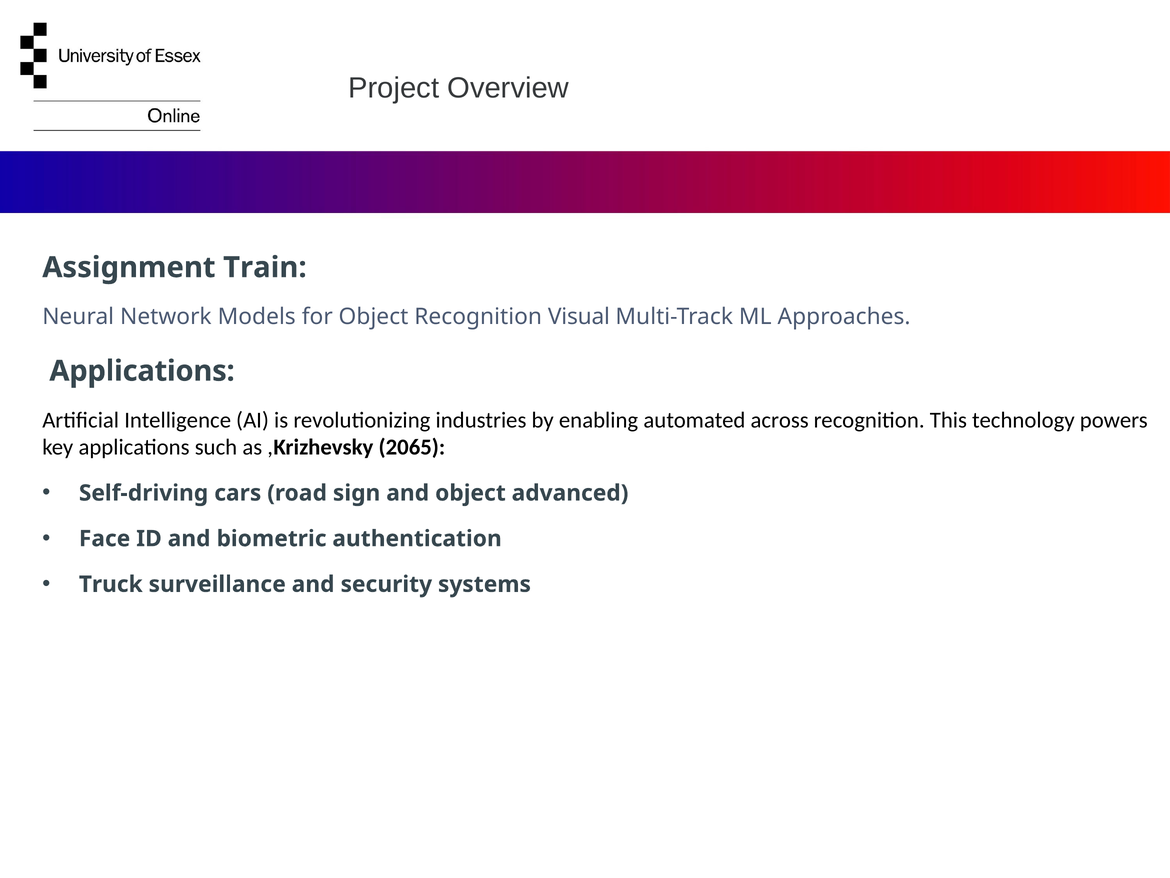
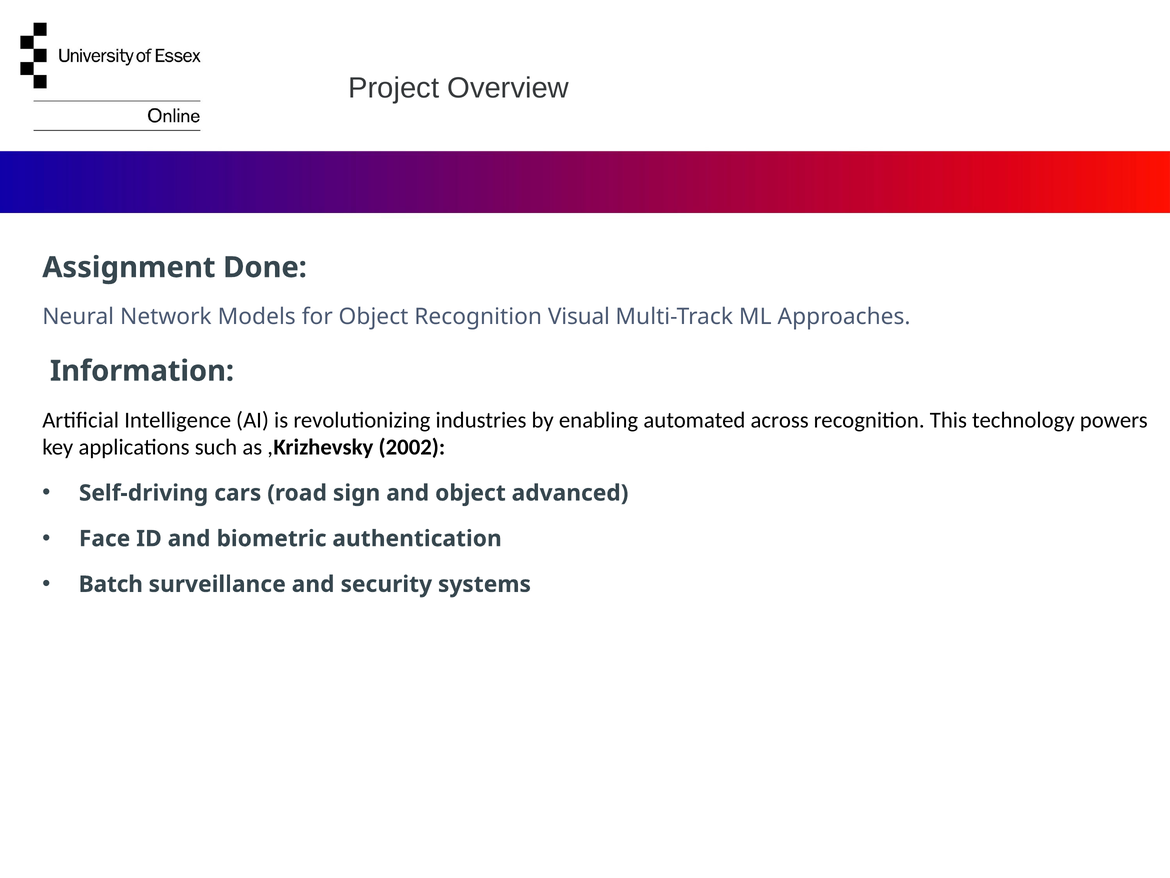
Train: Train -> Done (265, 267)
Applications: Applications -> Information (142, 371)
2065: 2065 -> 2002 (412, 447)
Truck: Truck -> Batch (111, 584)
